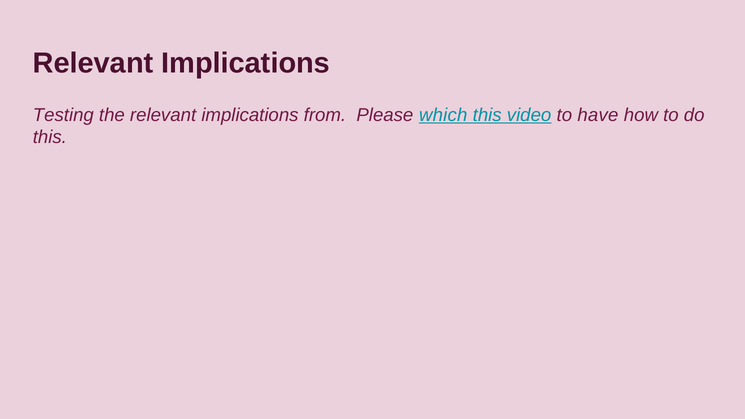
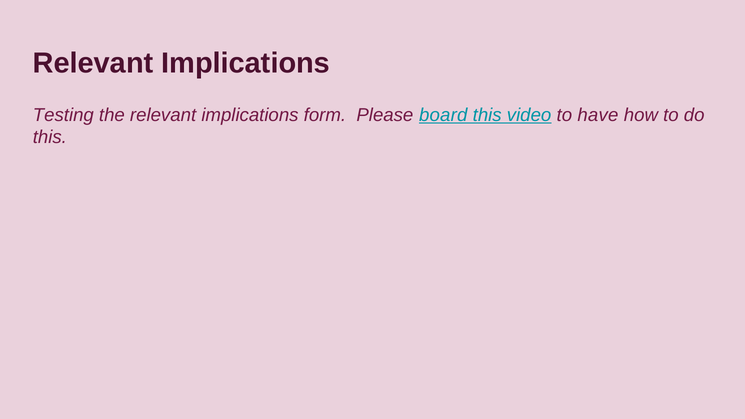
from: from -> form (325, 115)
which: which -> board (443, 115)
